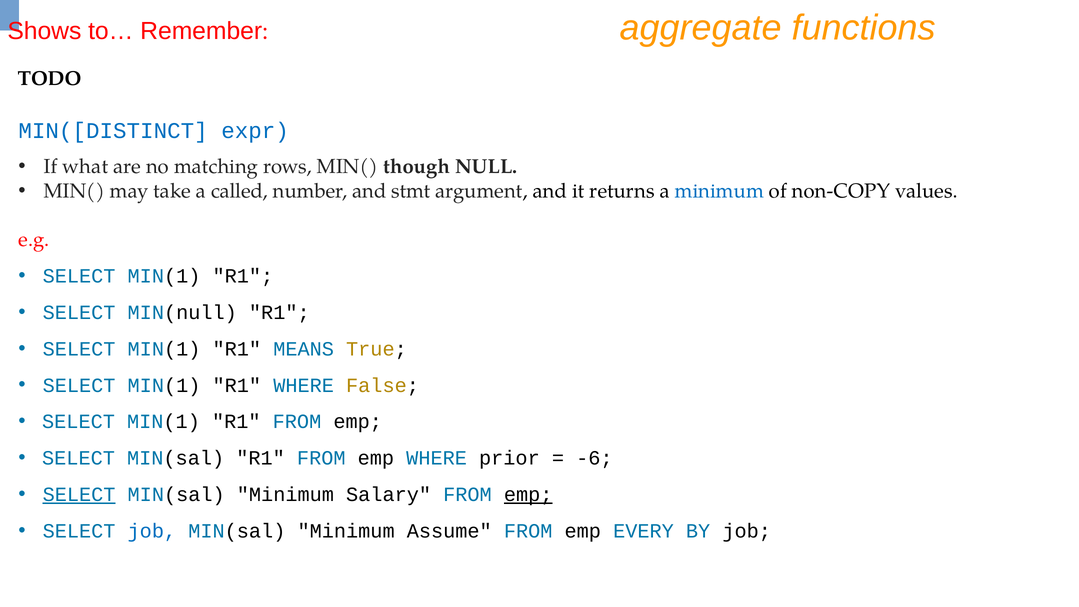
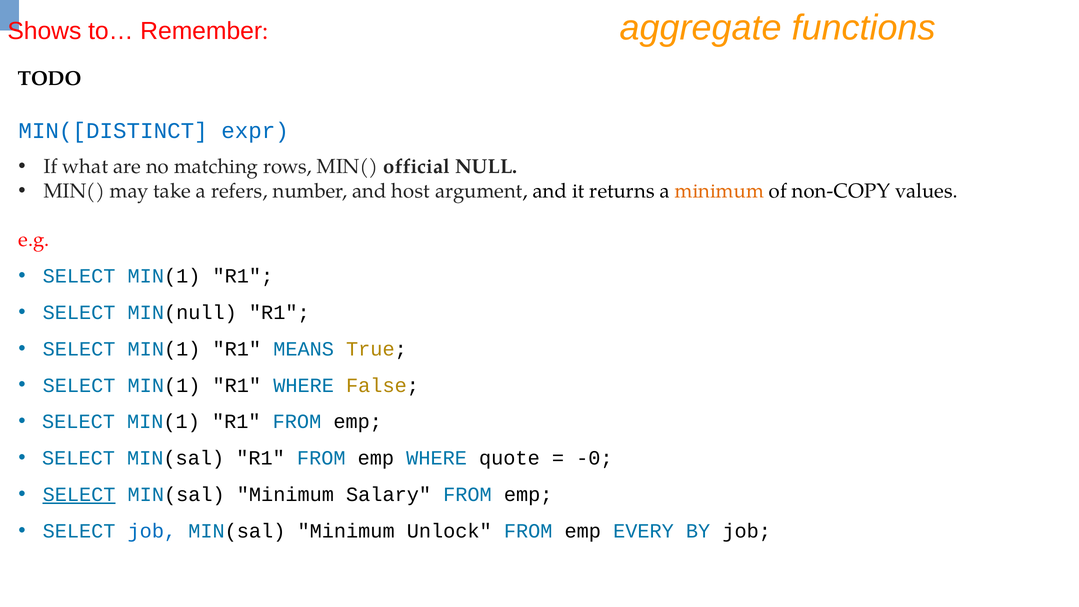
though: though -> official (417, 167)
called: called -> refers (239, 191)
stmt: stmt -> host (411, 191)
minimum colour: blue -> orange (719, 191)
prior: prior -> quote (509, 458)
-6: -6 -> -0 (594, 458)
emp underline: present -> none (528, 495)
Assume: Assume -> Unlock (449, 531)
